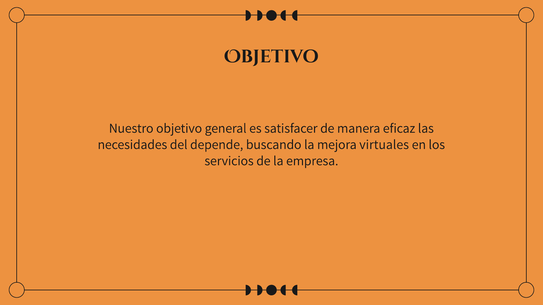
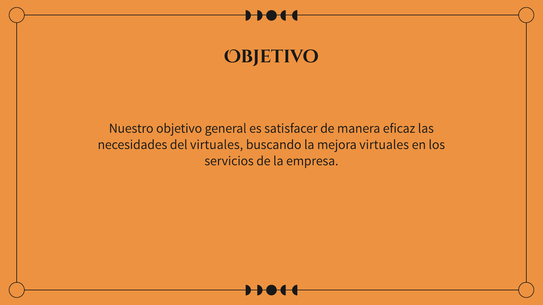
del depende: depende -> virtuales (217, 145)
